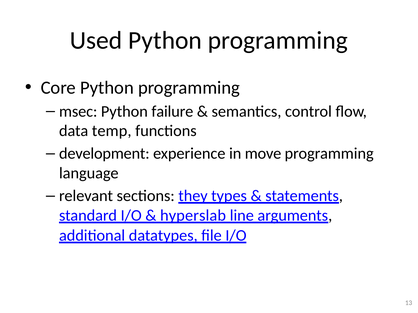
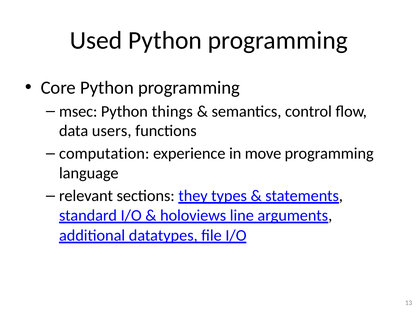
failure: failure -> things (172, 112)
temp: temp -> users (112, 131)
development: development -> computation (104, 154)
hyperslab: hyperslab -> holoviews (193, 216)
